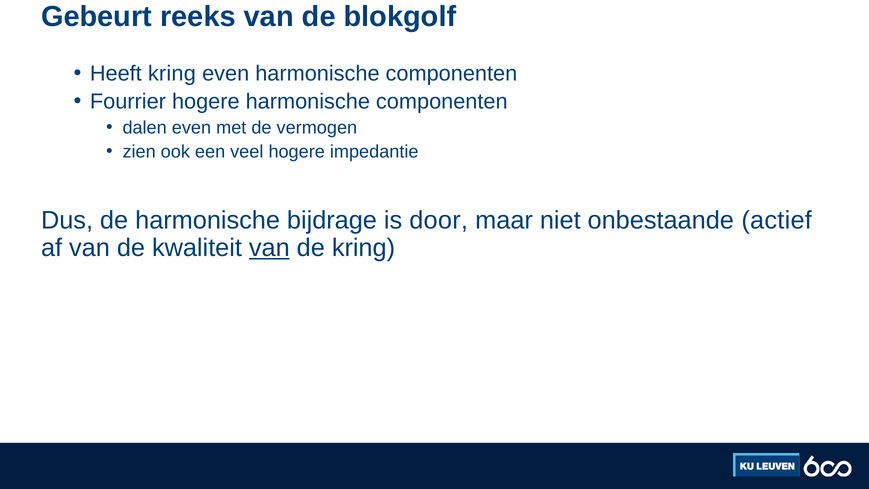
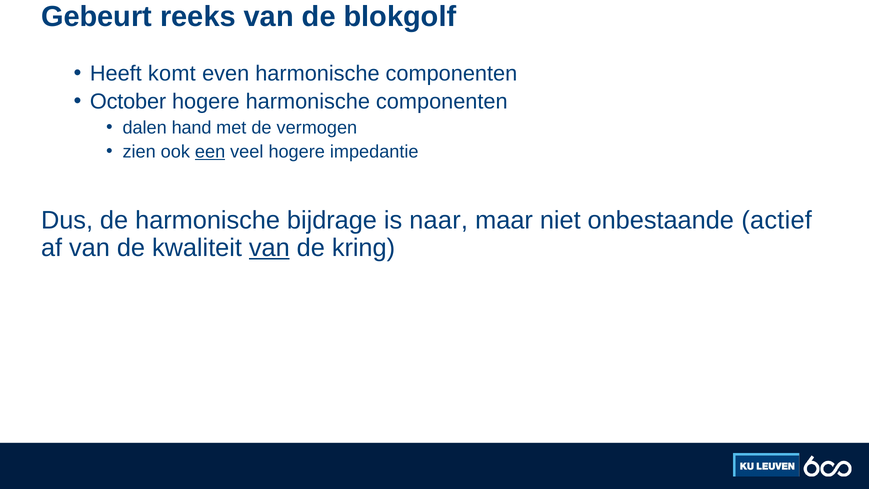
Heeft kring: kring -> komt (172, 74)
Fourrier: Fourrier -> October (128, 101)
dalen even: even -> hand (192, 128)
een underline: none -> present (210, 152)
door: door -> naar (439, 221)
